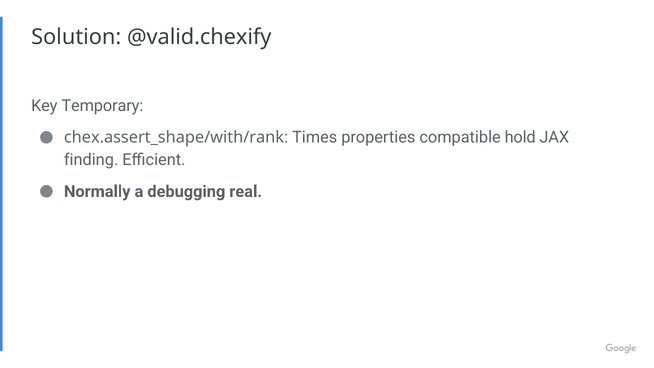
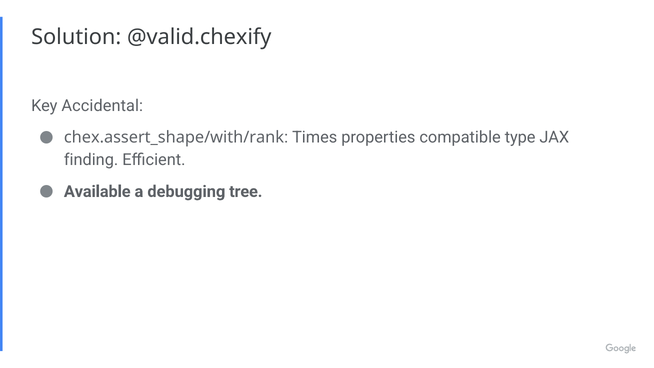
Temporary: Temporary -> Accidental (102, 106)
hold: hold -> type (520, 137)
Normally: Normally -> Available (97, 191)
real: real -> tree (246, 191)
